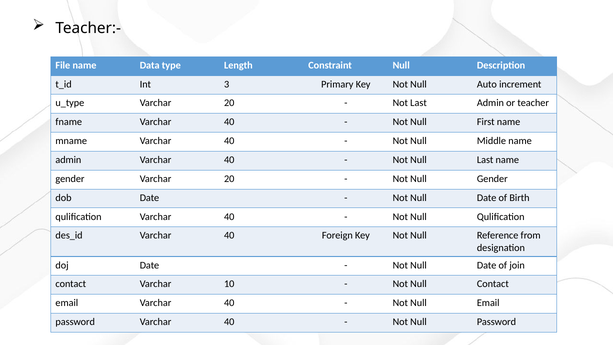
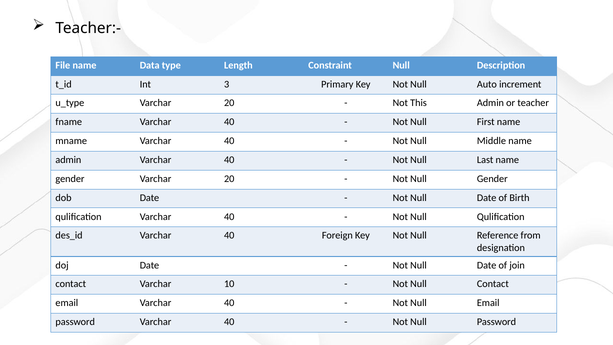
Not Last: Last -> This (419, 103)
